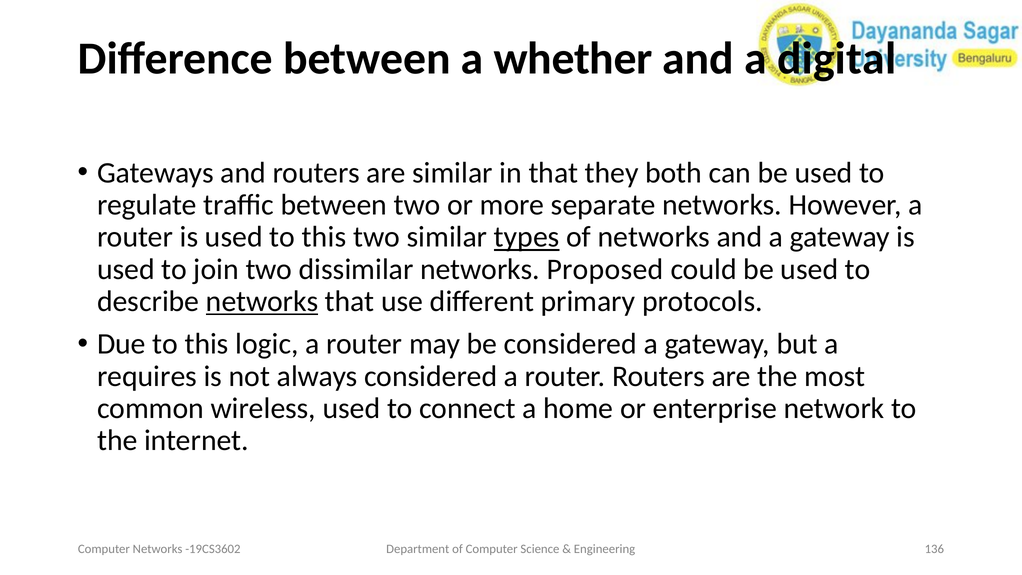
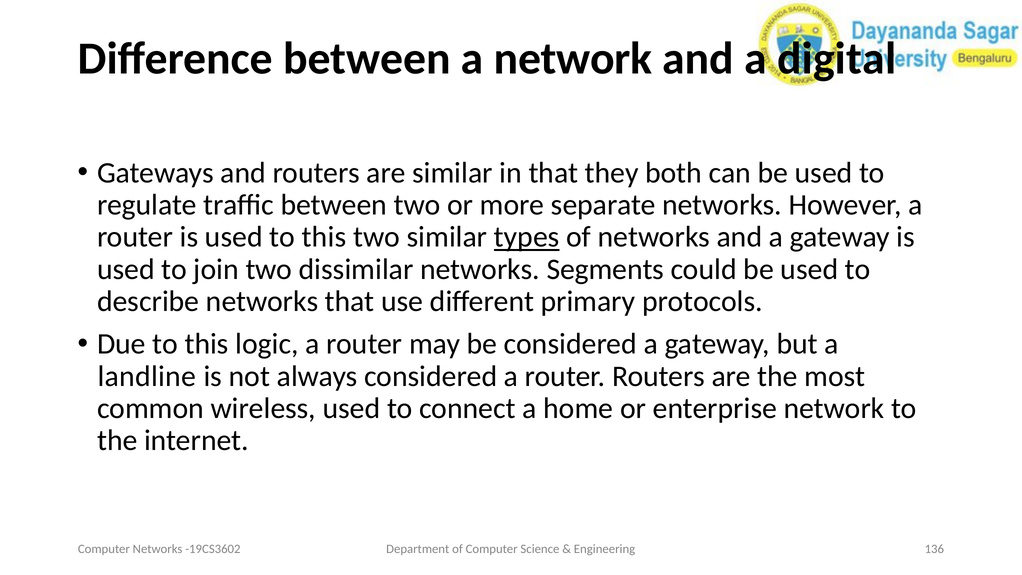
a whether: whether -> network (573, 59)
Proposed: Proposed -> Segments (605, 269)
networks underline: present -> none (262, 301)
requires: requires -> landline (147, 376)
